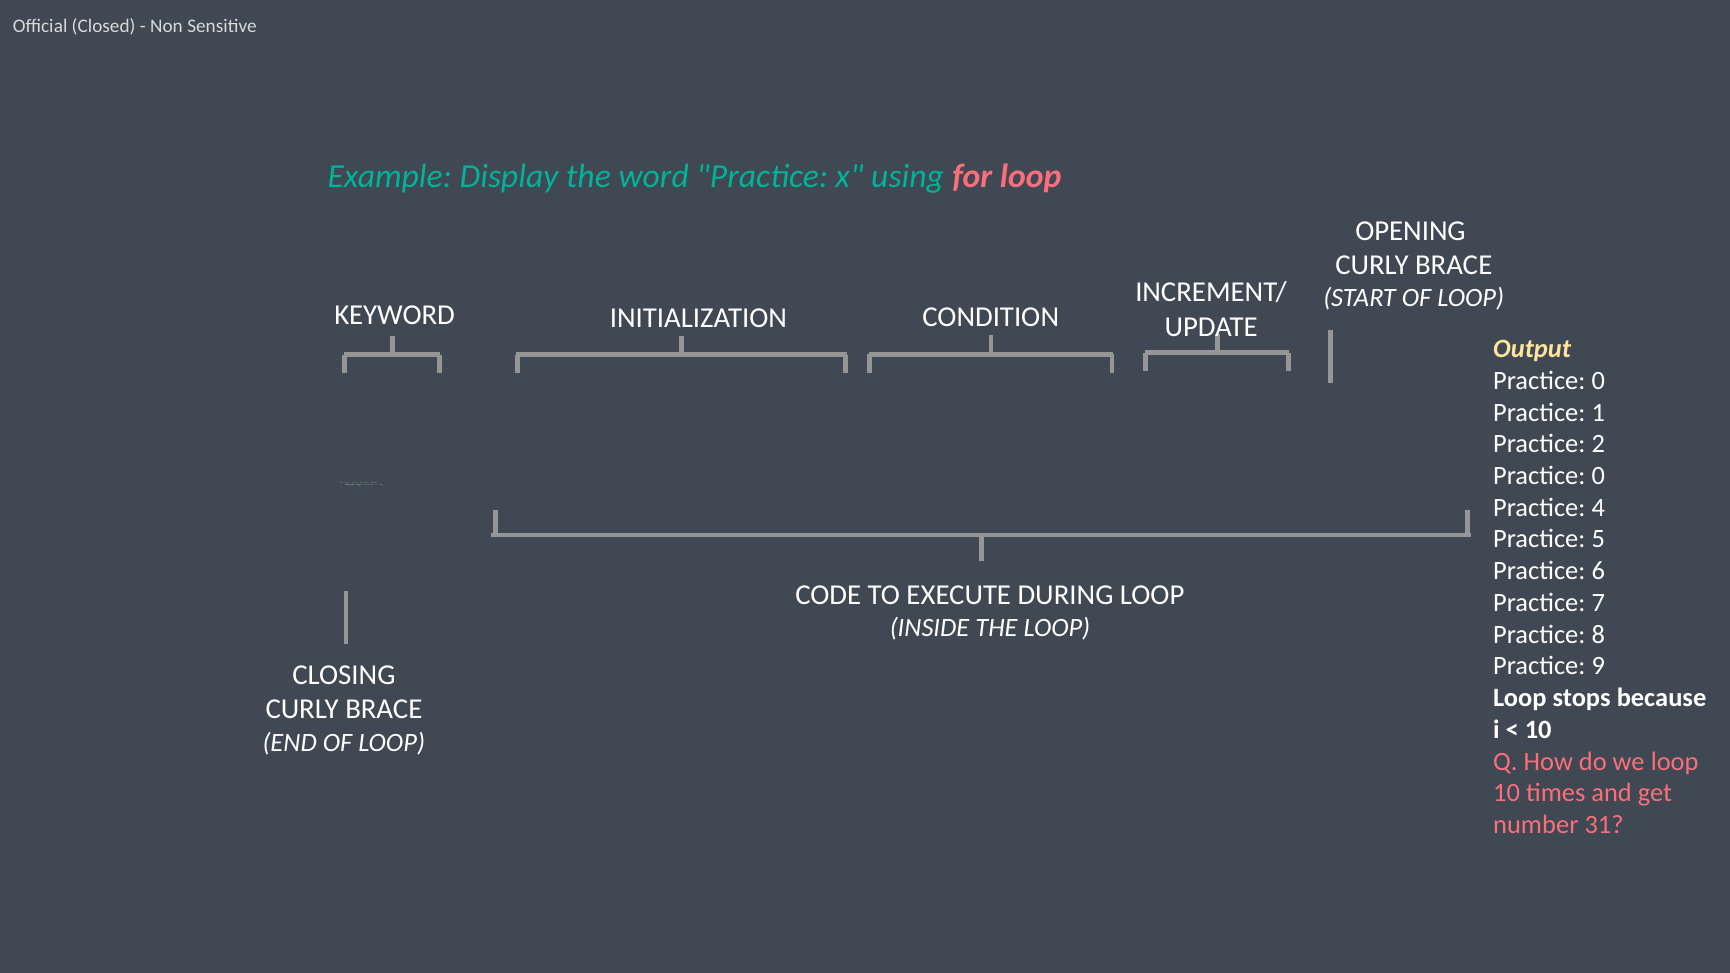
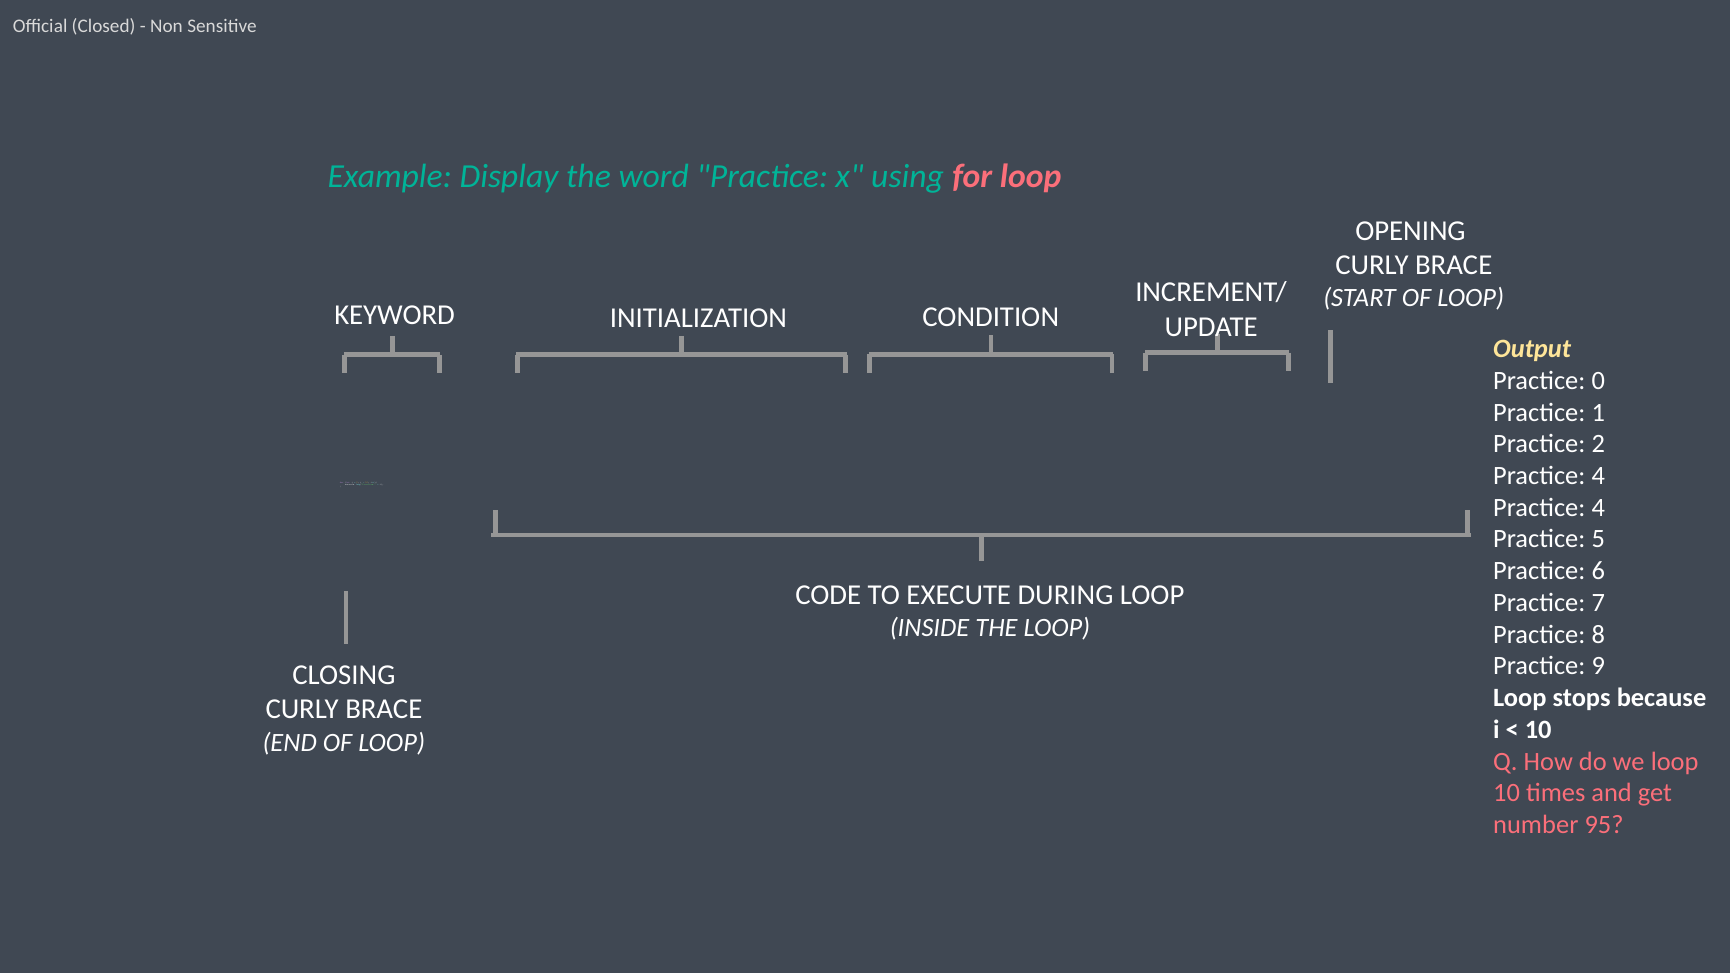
0: 0 -> 4 (1598, 476)
31: 31 -> 95 (1604, 825)
